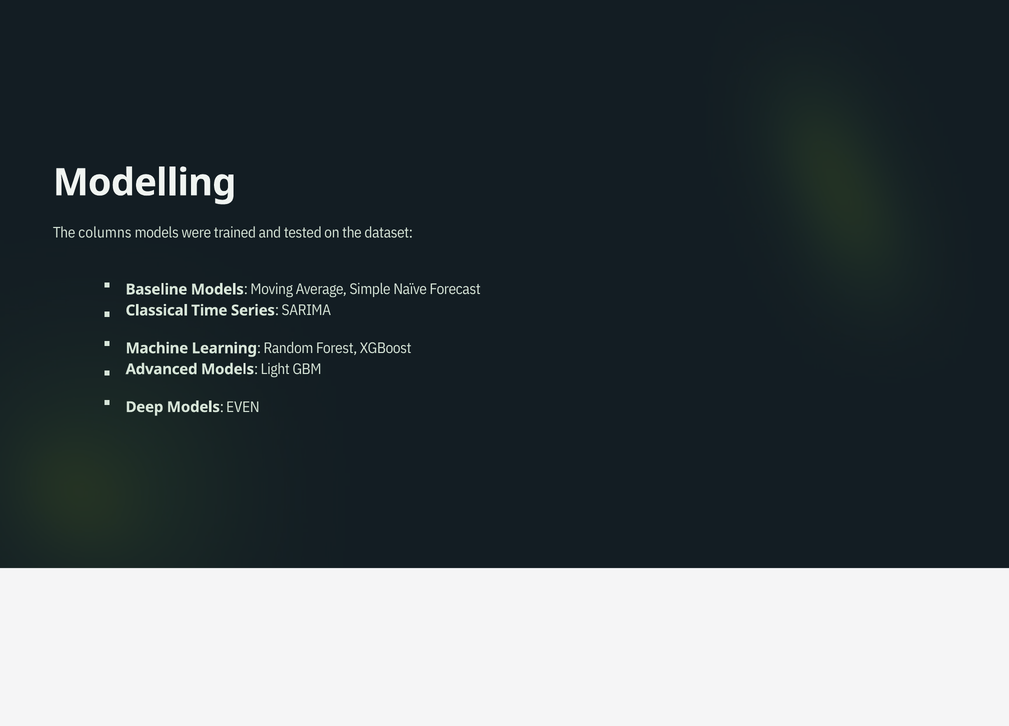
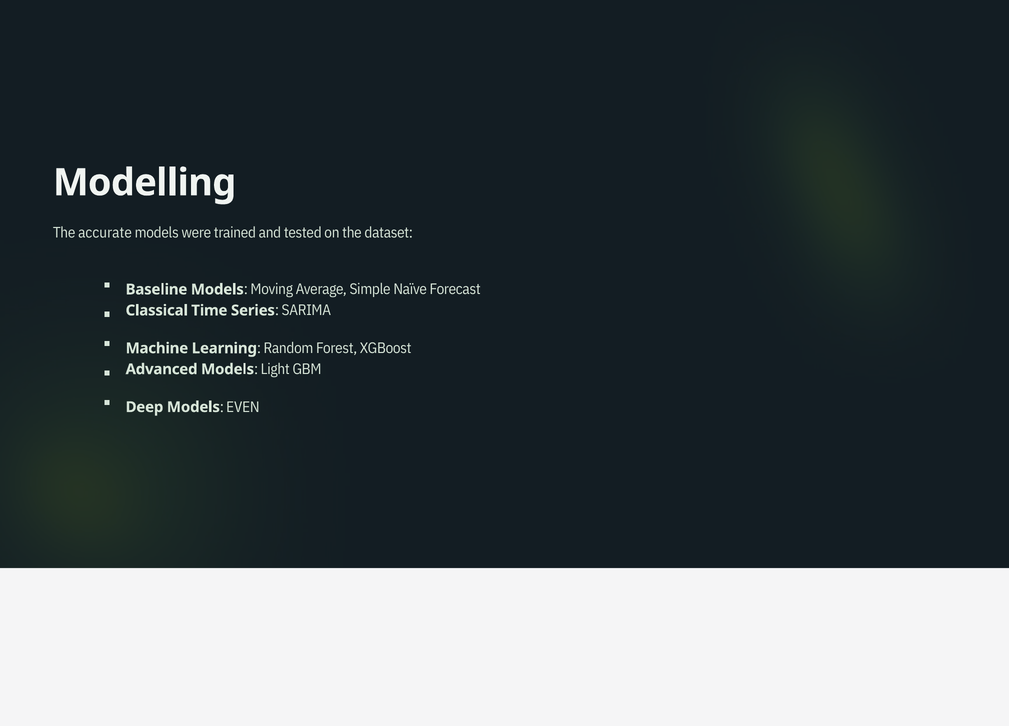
columns: columns -> accurate (105, 233)
